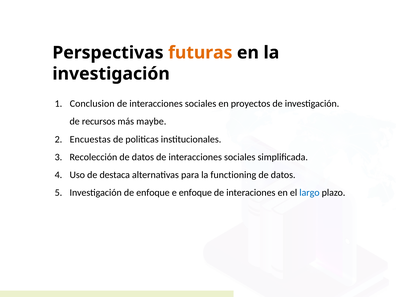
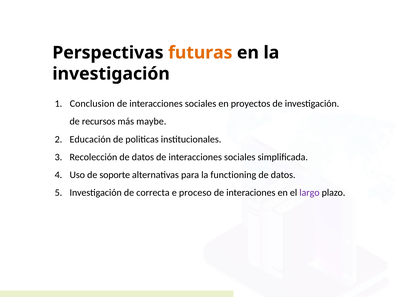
Encuestas: Encuestas -> Educación (90, 139)
destaca: destaca -> soporte (115, 175)
de enfoque: enfoque -> correcta (153, 193)
e enfoque: enfoque -> proceso (195, 193)
largo colour: blue -> purple (309, 193)
